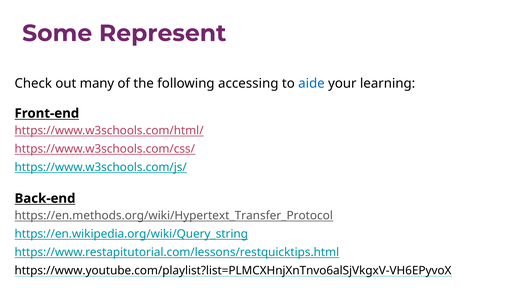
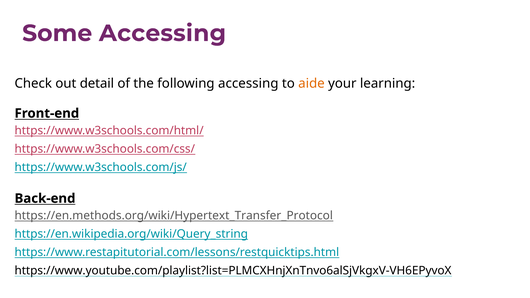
Some Represent: Represent -> Accessing (163, 33)
many: many -> detail (97, 83)
aide colour: blue -> orange (311, 83)
